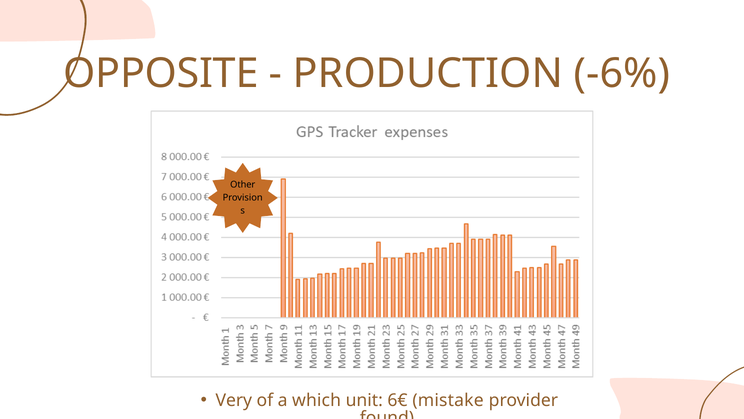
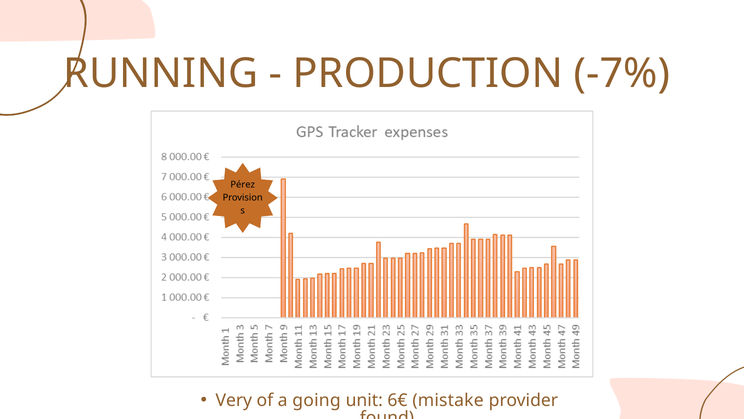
OPPOSITE: OPPOSITE -> RUNNING (161, 73)
-6%: -6% -> -7% (622, 73)
Other: Other -> Pérez (243, 185)
which: which -> going (317, 400)
